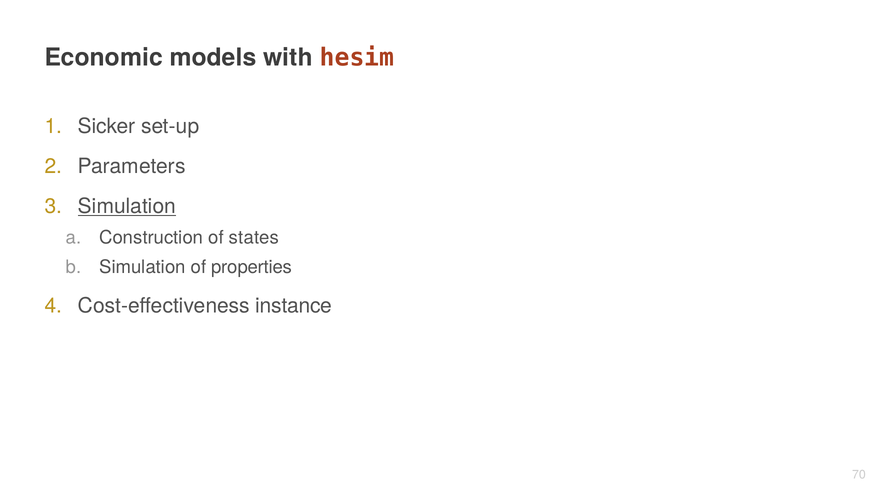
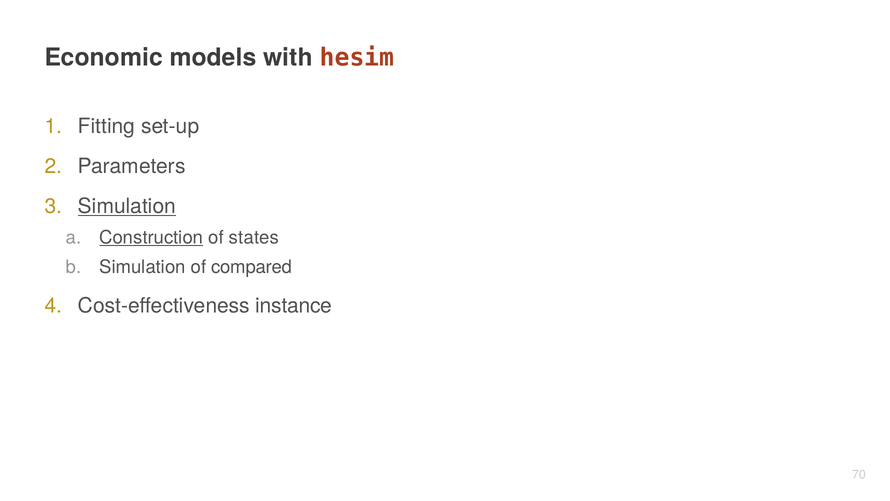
Sicker: Sicker -> Fitting (107, 126)
Construction underline: none -> present (151, 237)
properties: properties -> compared (252, 267)
